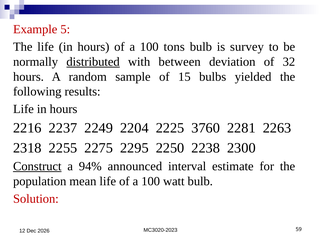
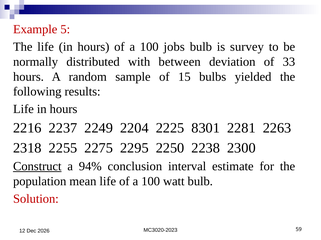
tons: tons -> jobs (174, 47)
distributed underline: present -> none (93, 62)
32: 32 -> 33 (289, 62)
3760: 3760 -> 8301 (206, 128)
announced: announced -> conclusion (135, 167)
